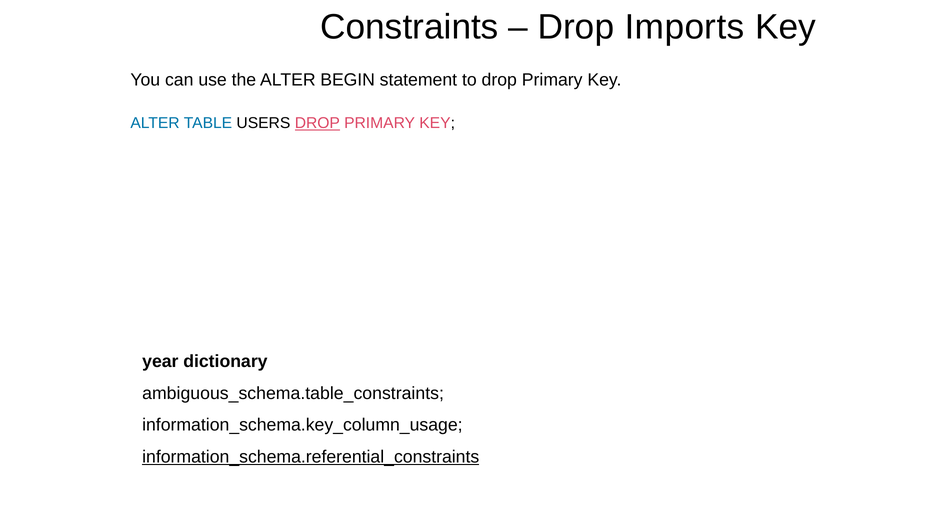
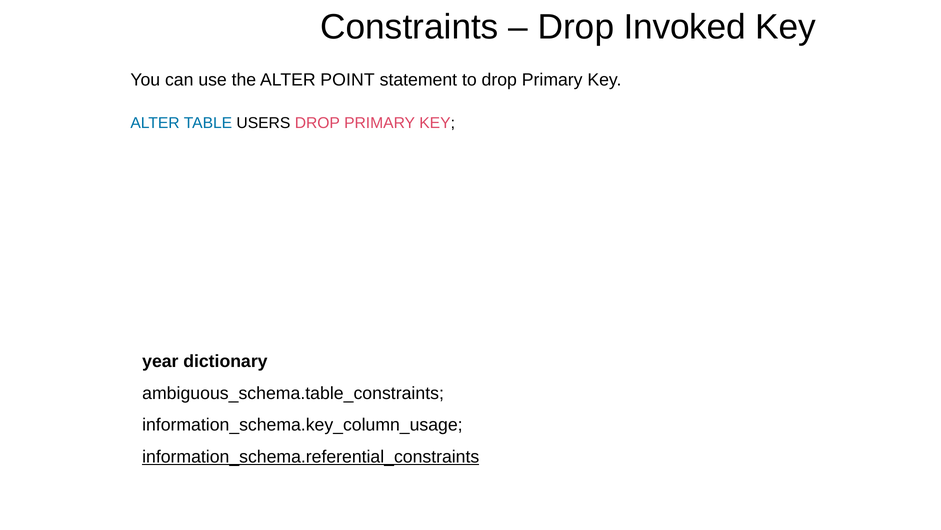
Imports: Imports -> Invoked (685, 27)
BEGIN: BEGIN -> POINT (348, 80)
DROP underline: present -> none (317, 123)
